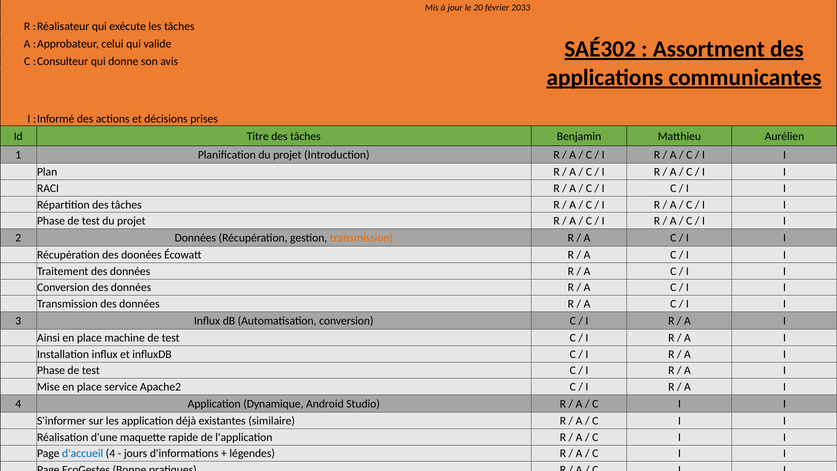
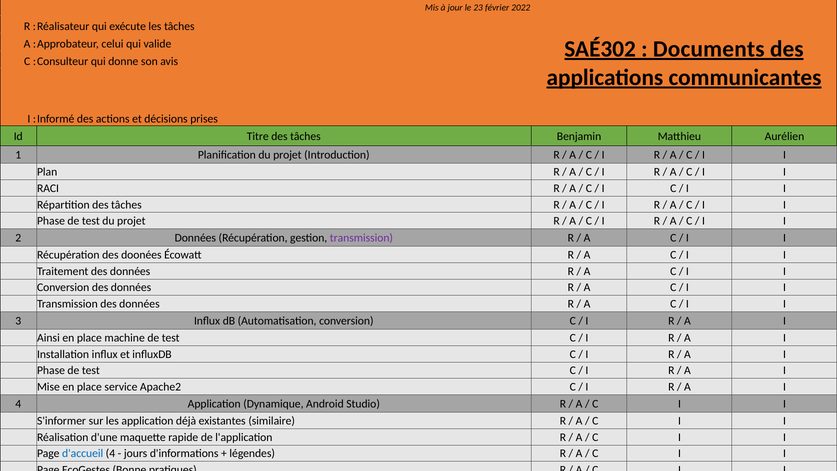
20: 20 -> 23 (478, 8)
2033: 2033 -> 2022 (521, 8)
Assortment: Assortment -> Documents (709, 49)
transmission colour: orange -> purple (361, 238)
